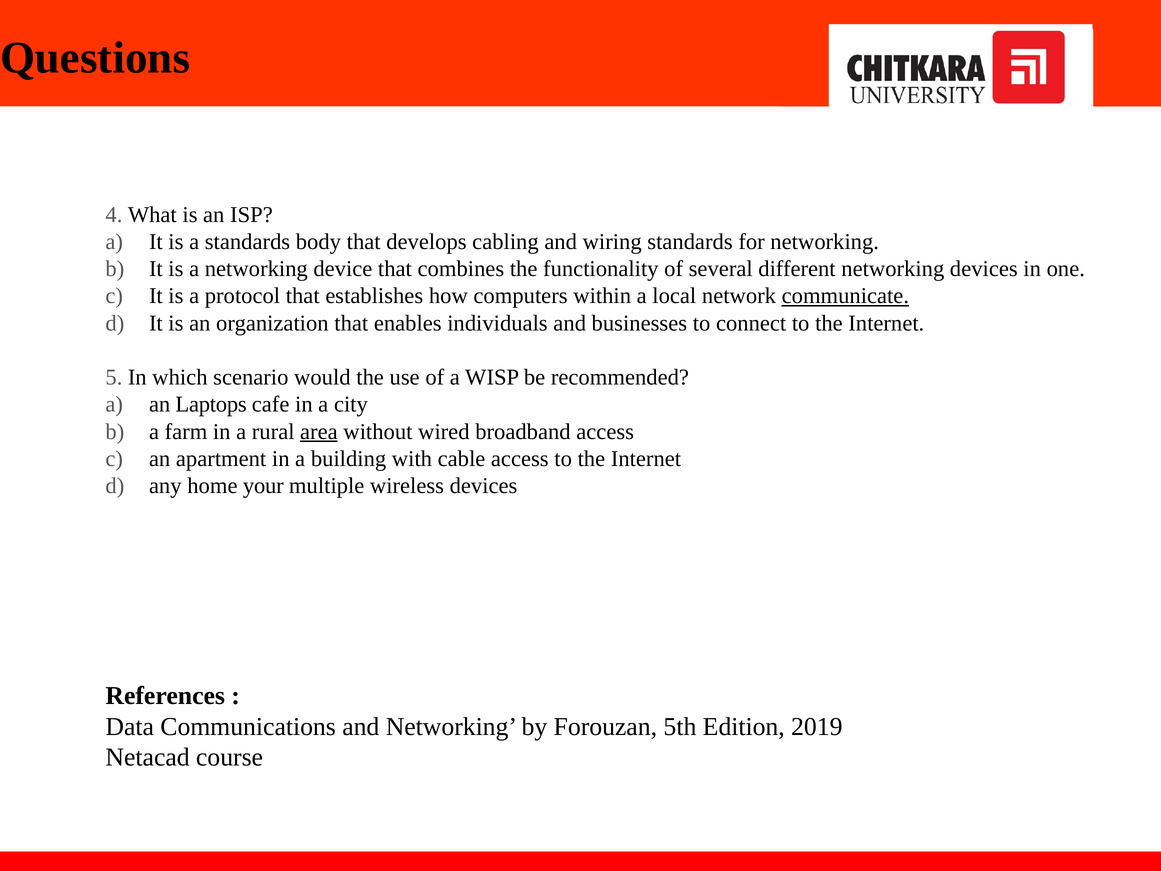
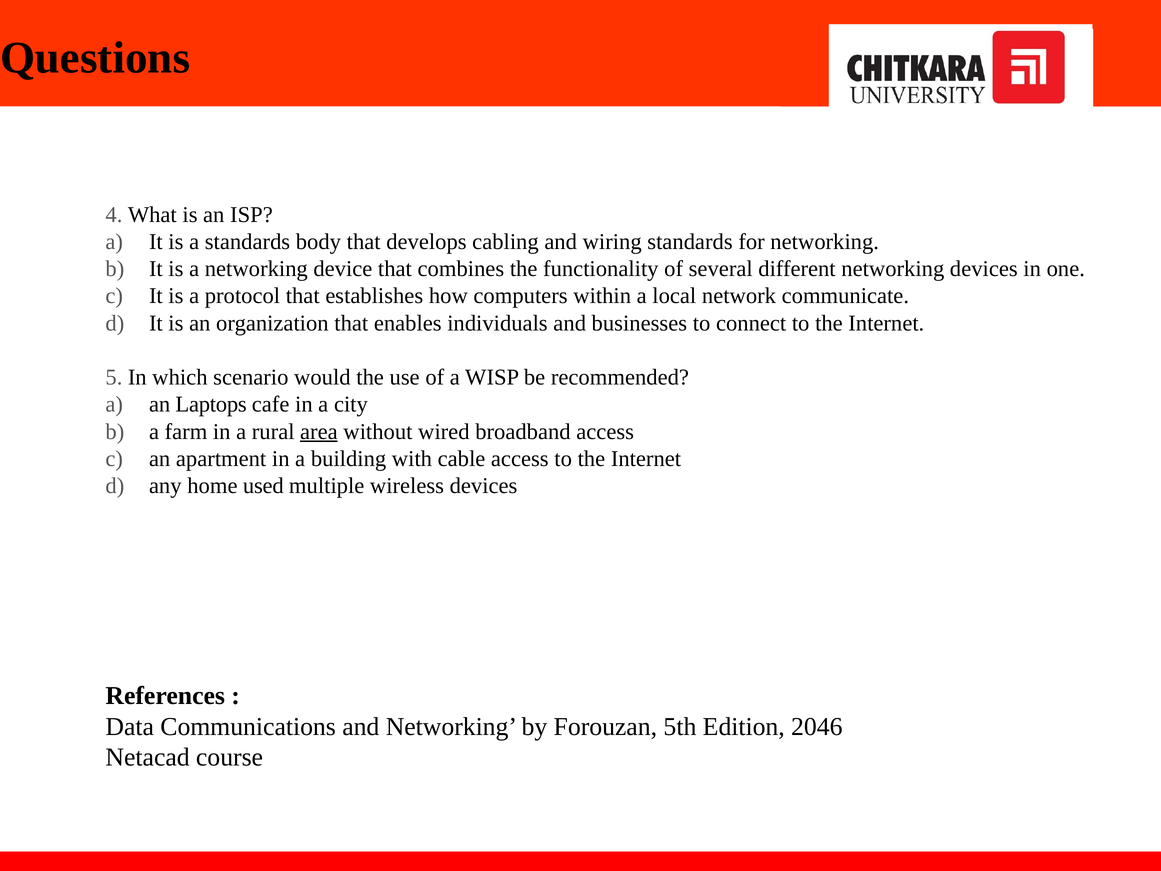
communicate underline: present -> none (845, 296)
your: your -> used (263, 486)
2019: 2019 -> 2046 (817, 726)
